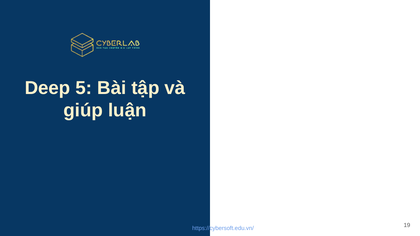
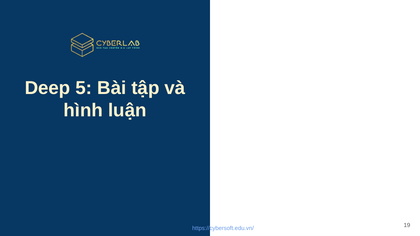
giúp: giúp -> hình (83, 111)
